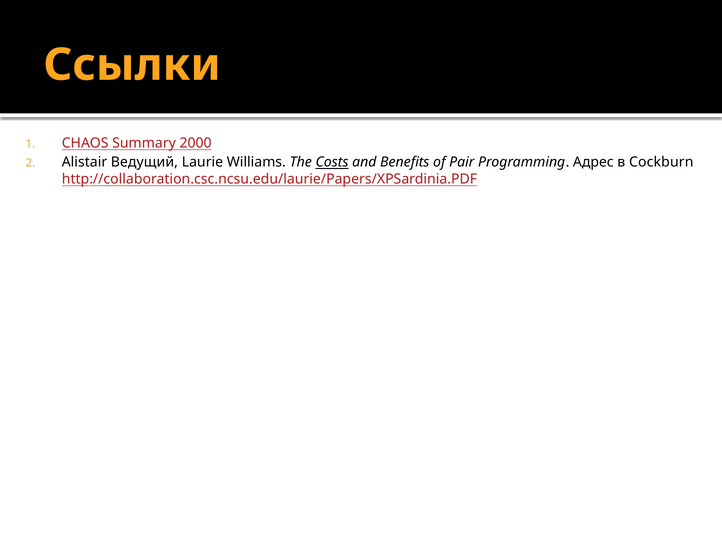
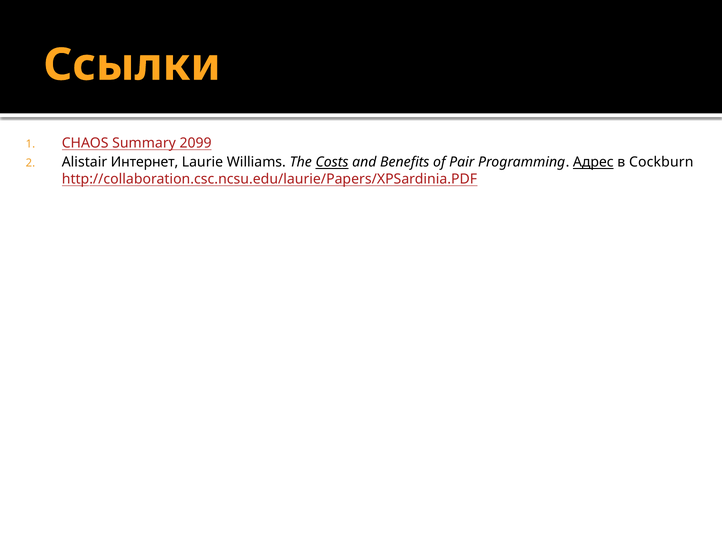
2000: 2000 -> 2099 (196, 143)
Ведущий: Ведущий -> Интернет (145, 162)
Адрес underline: none -> present (593, 162)
